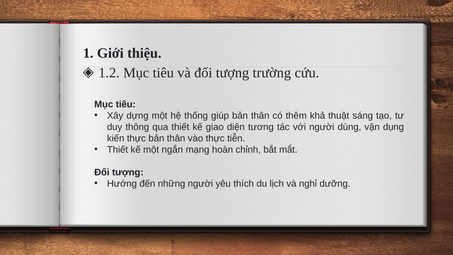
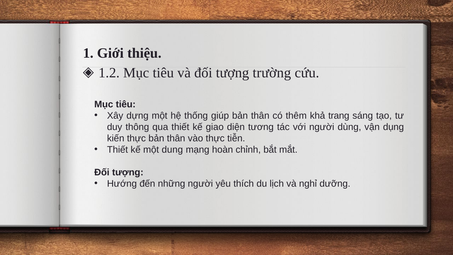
thuật: thuật -> trang (339, 116)
ngắn: ngắn -> dung (172, 150)
